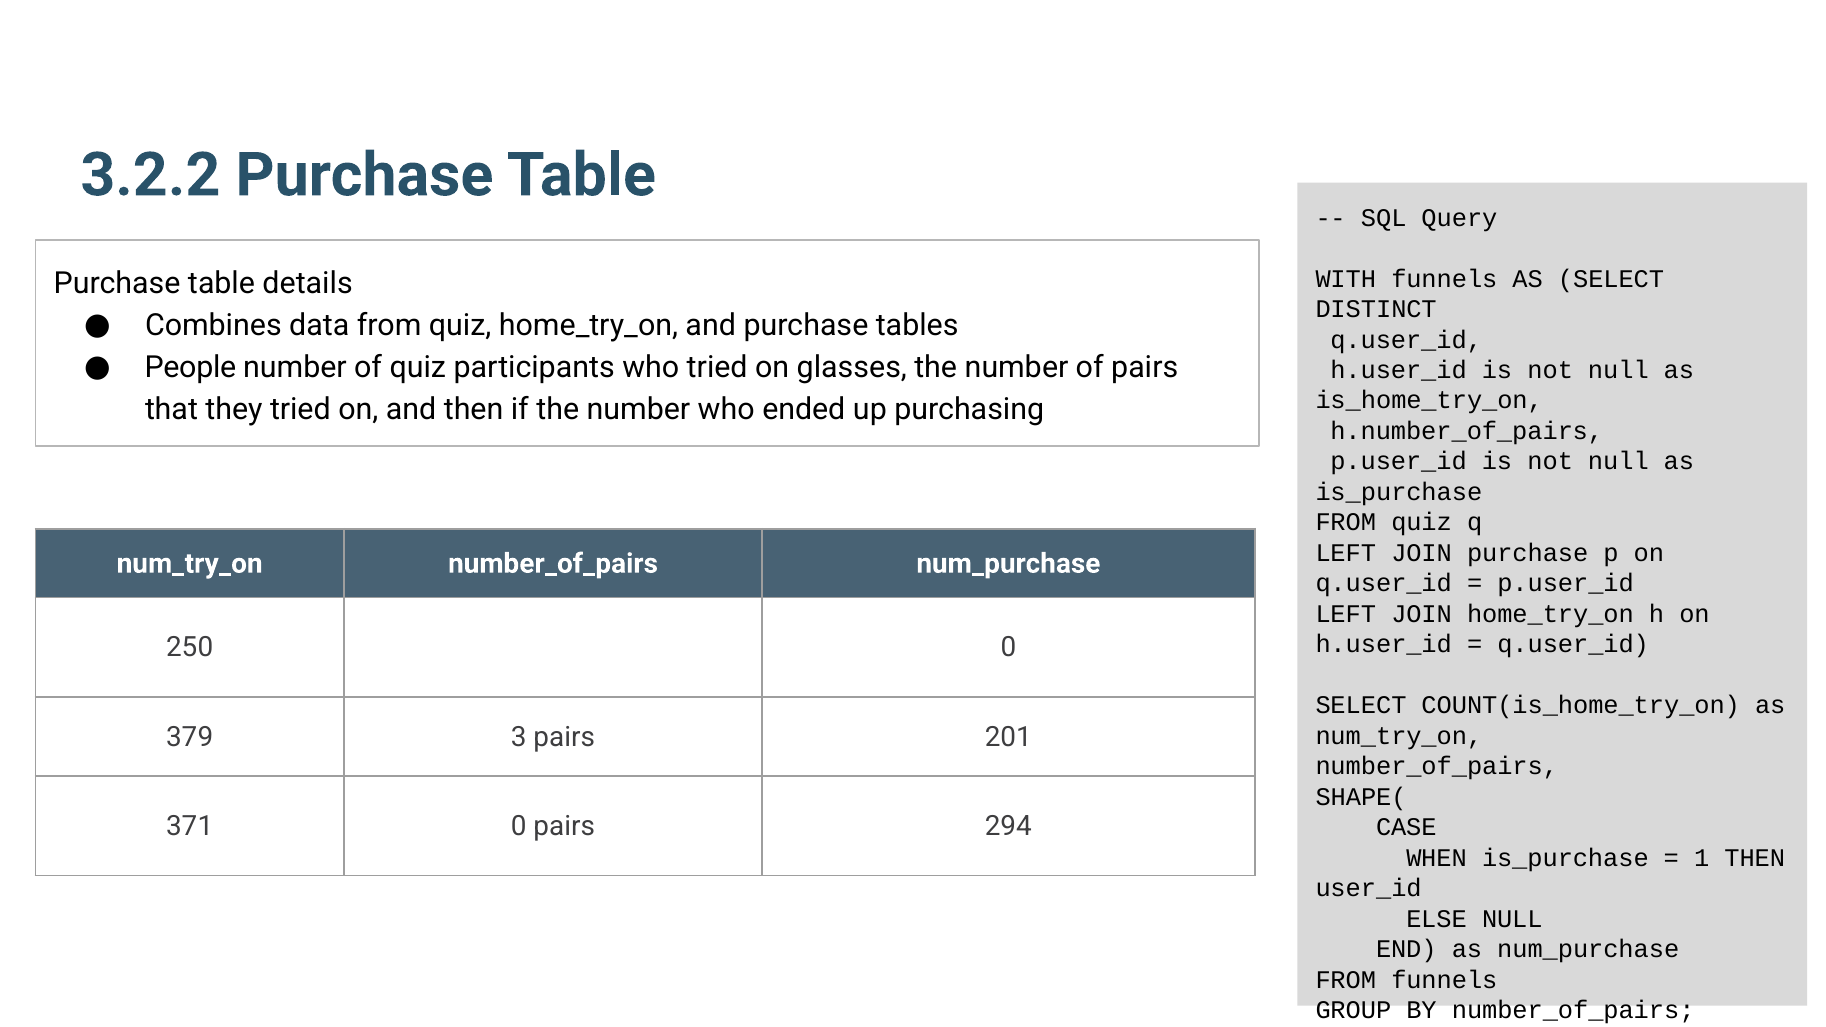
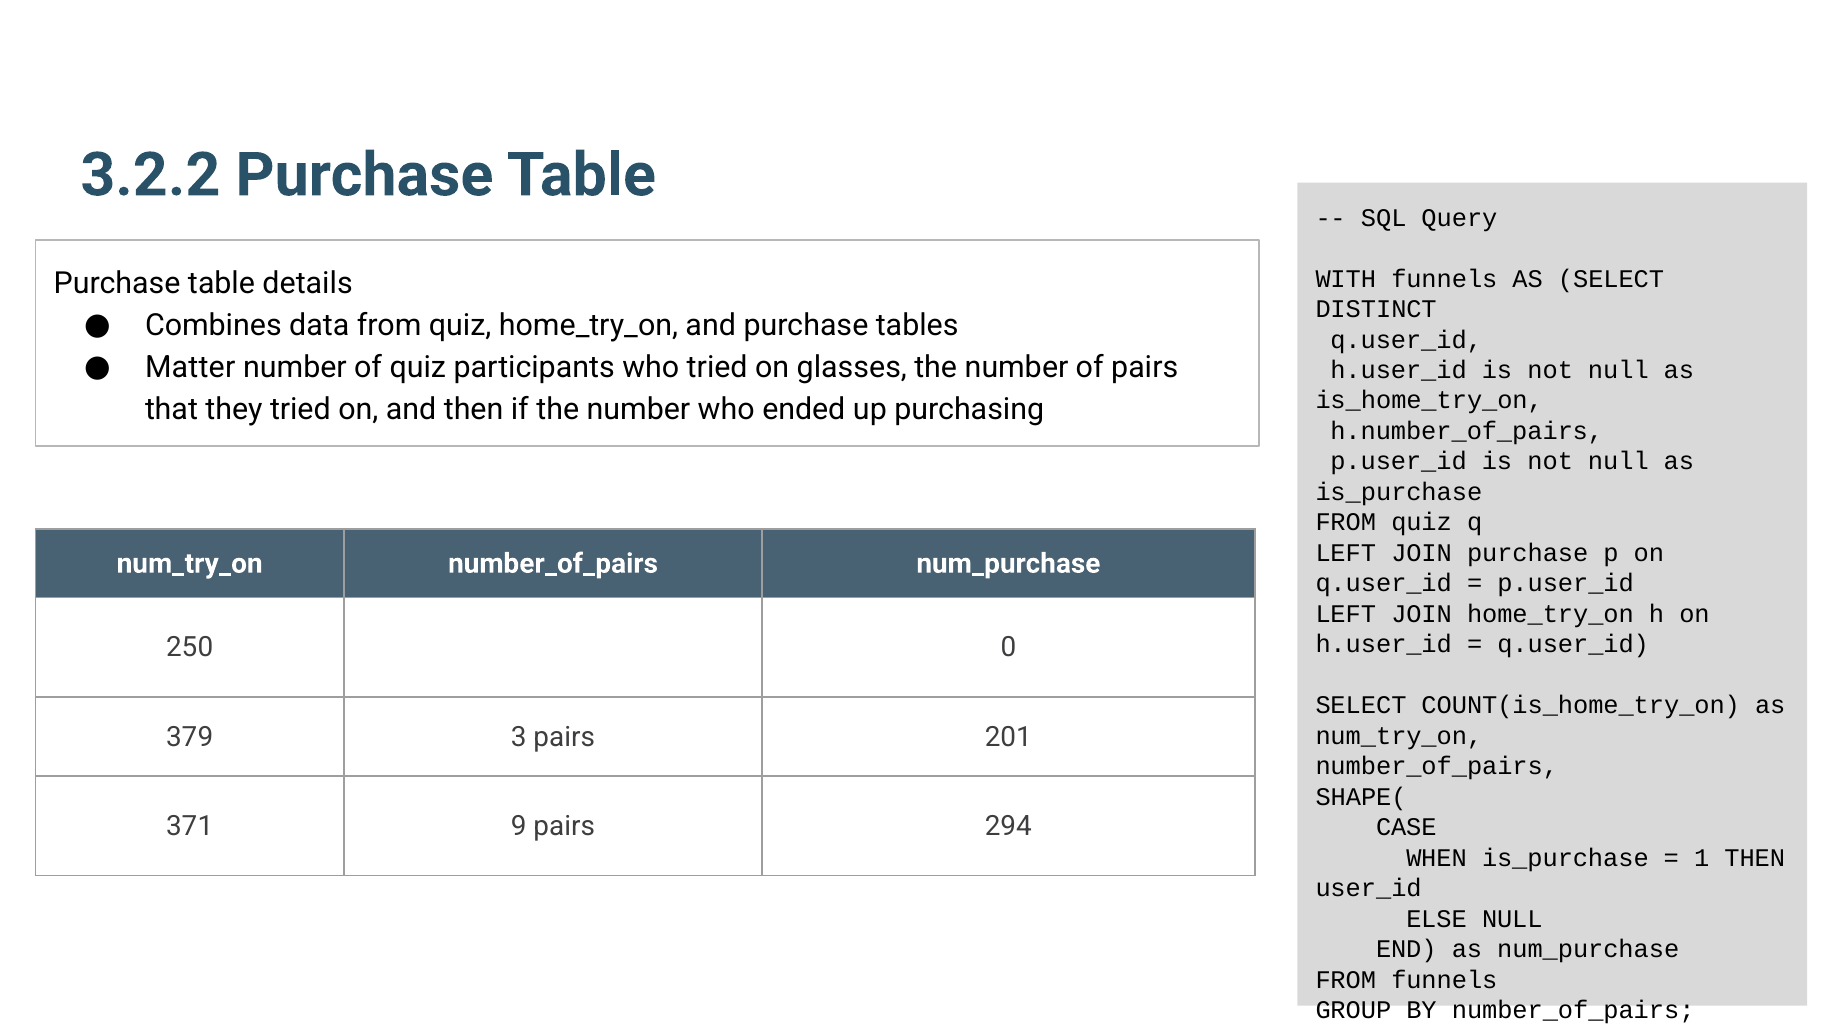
People: People -> Matter (190, 368)
371 0: 0 -> 9 (519, 826)
